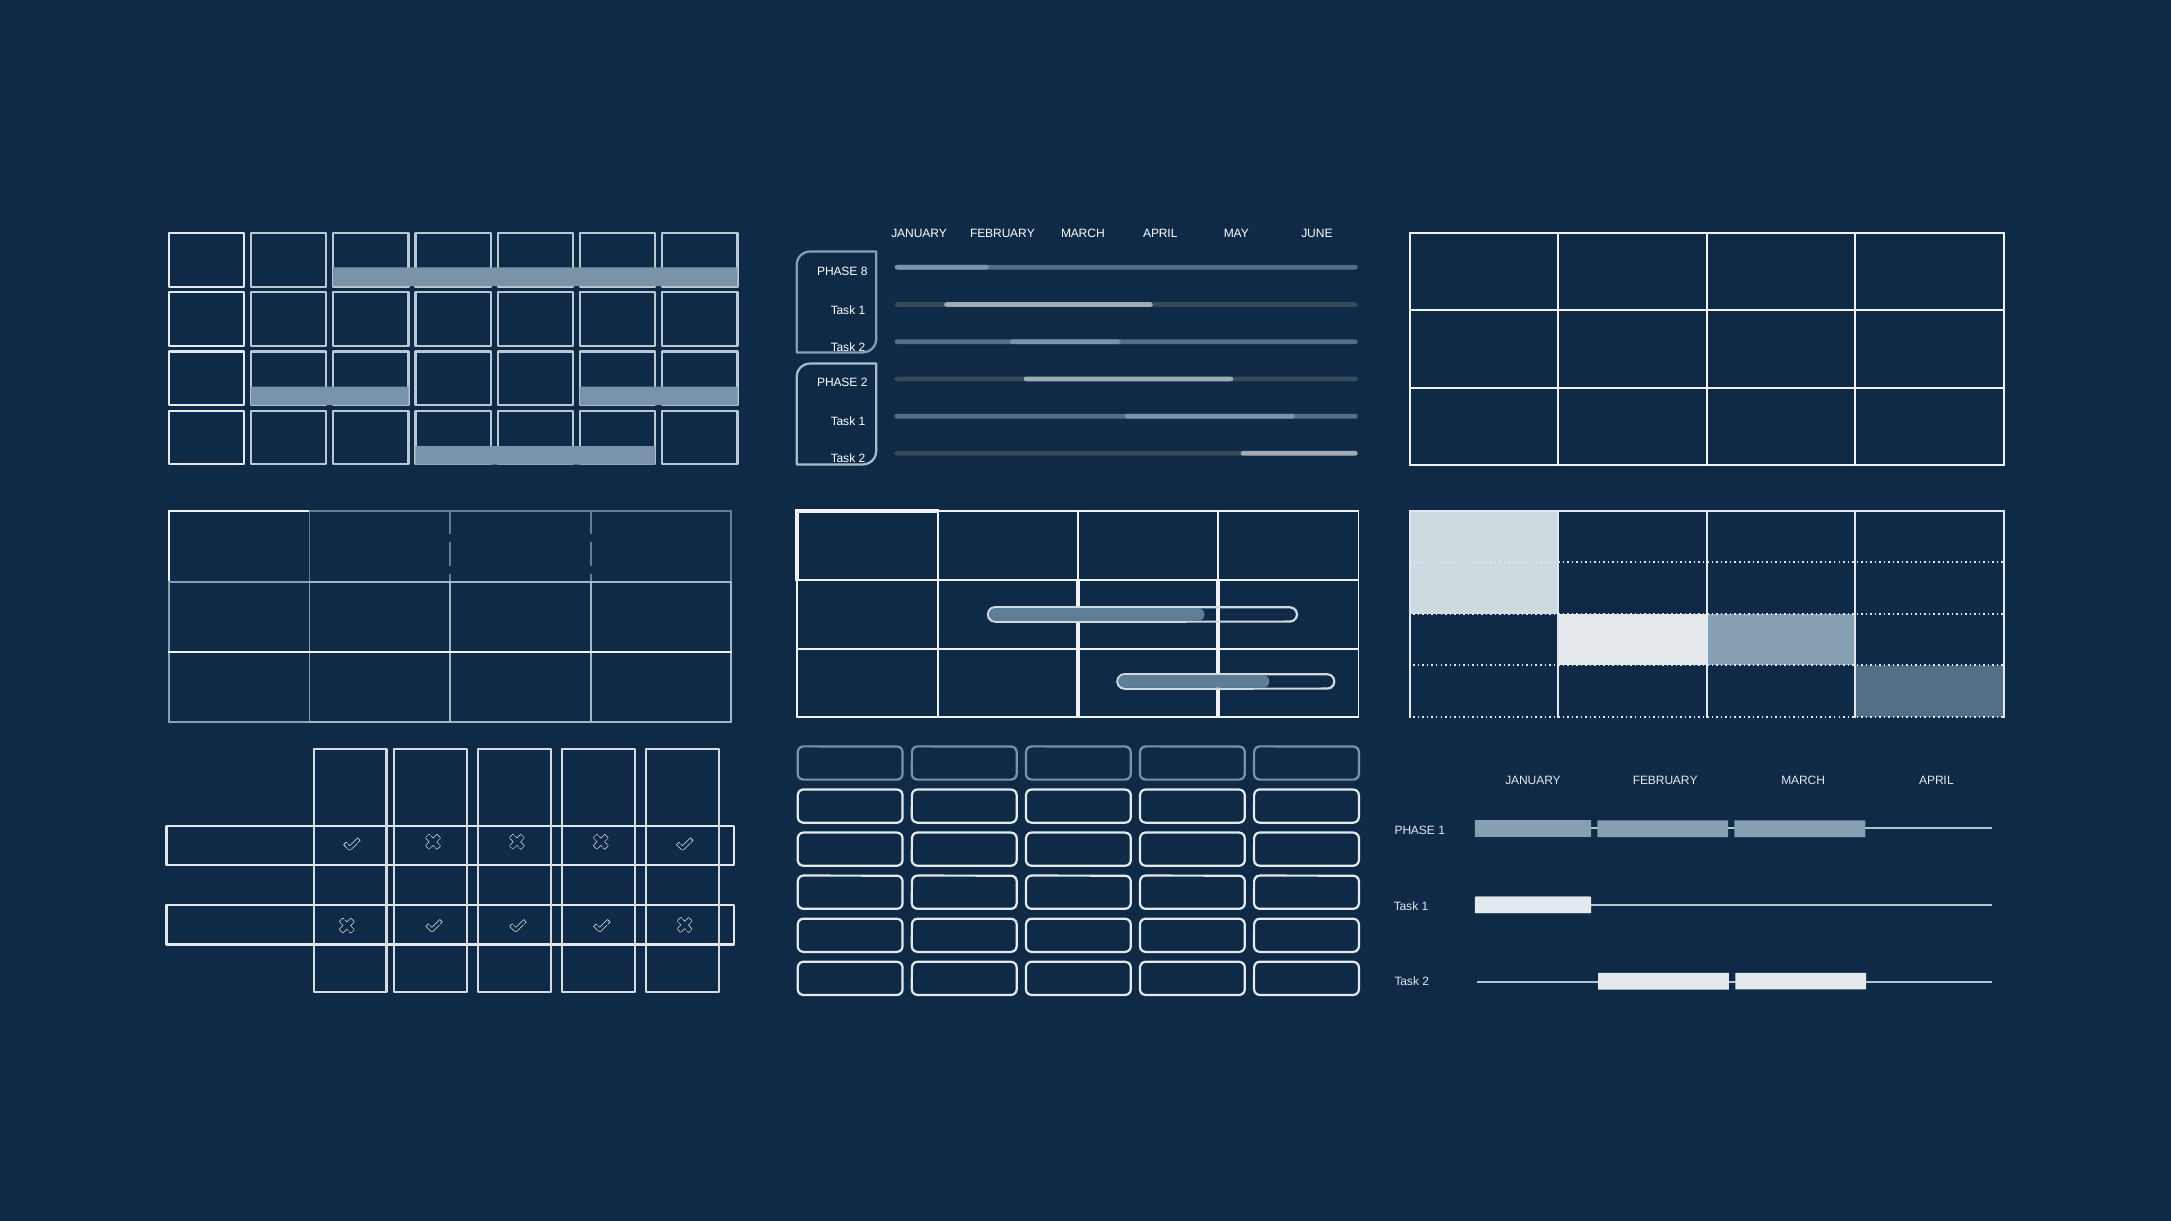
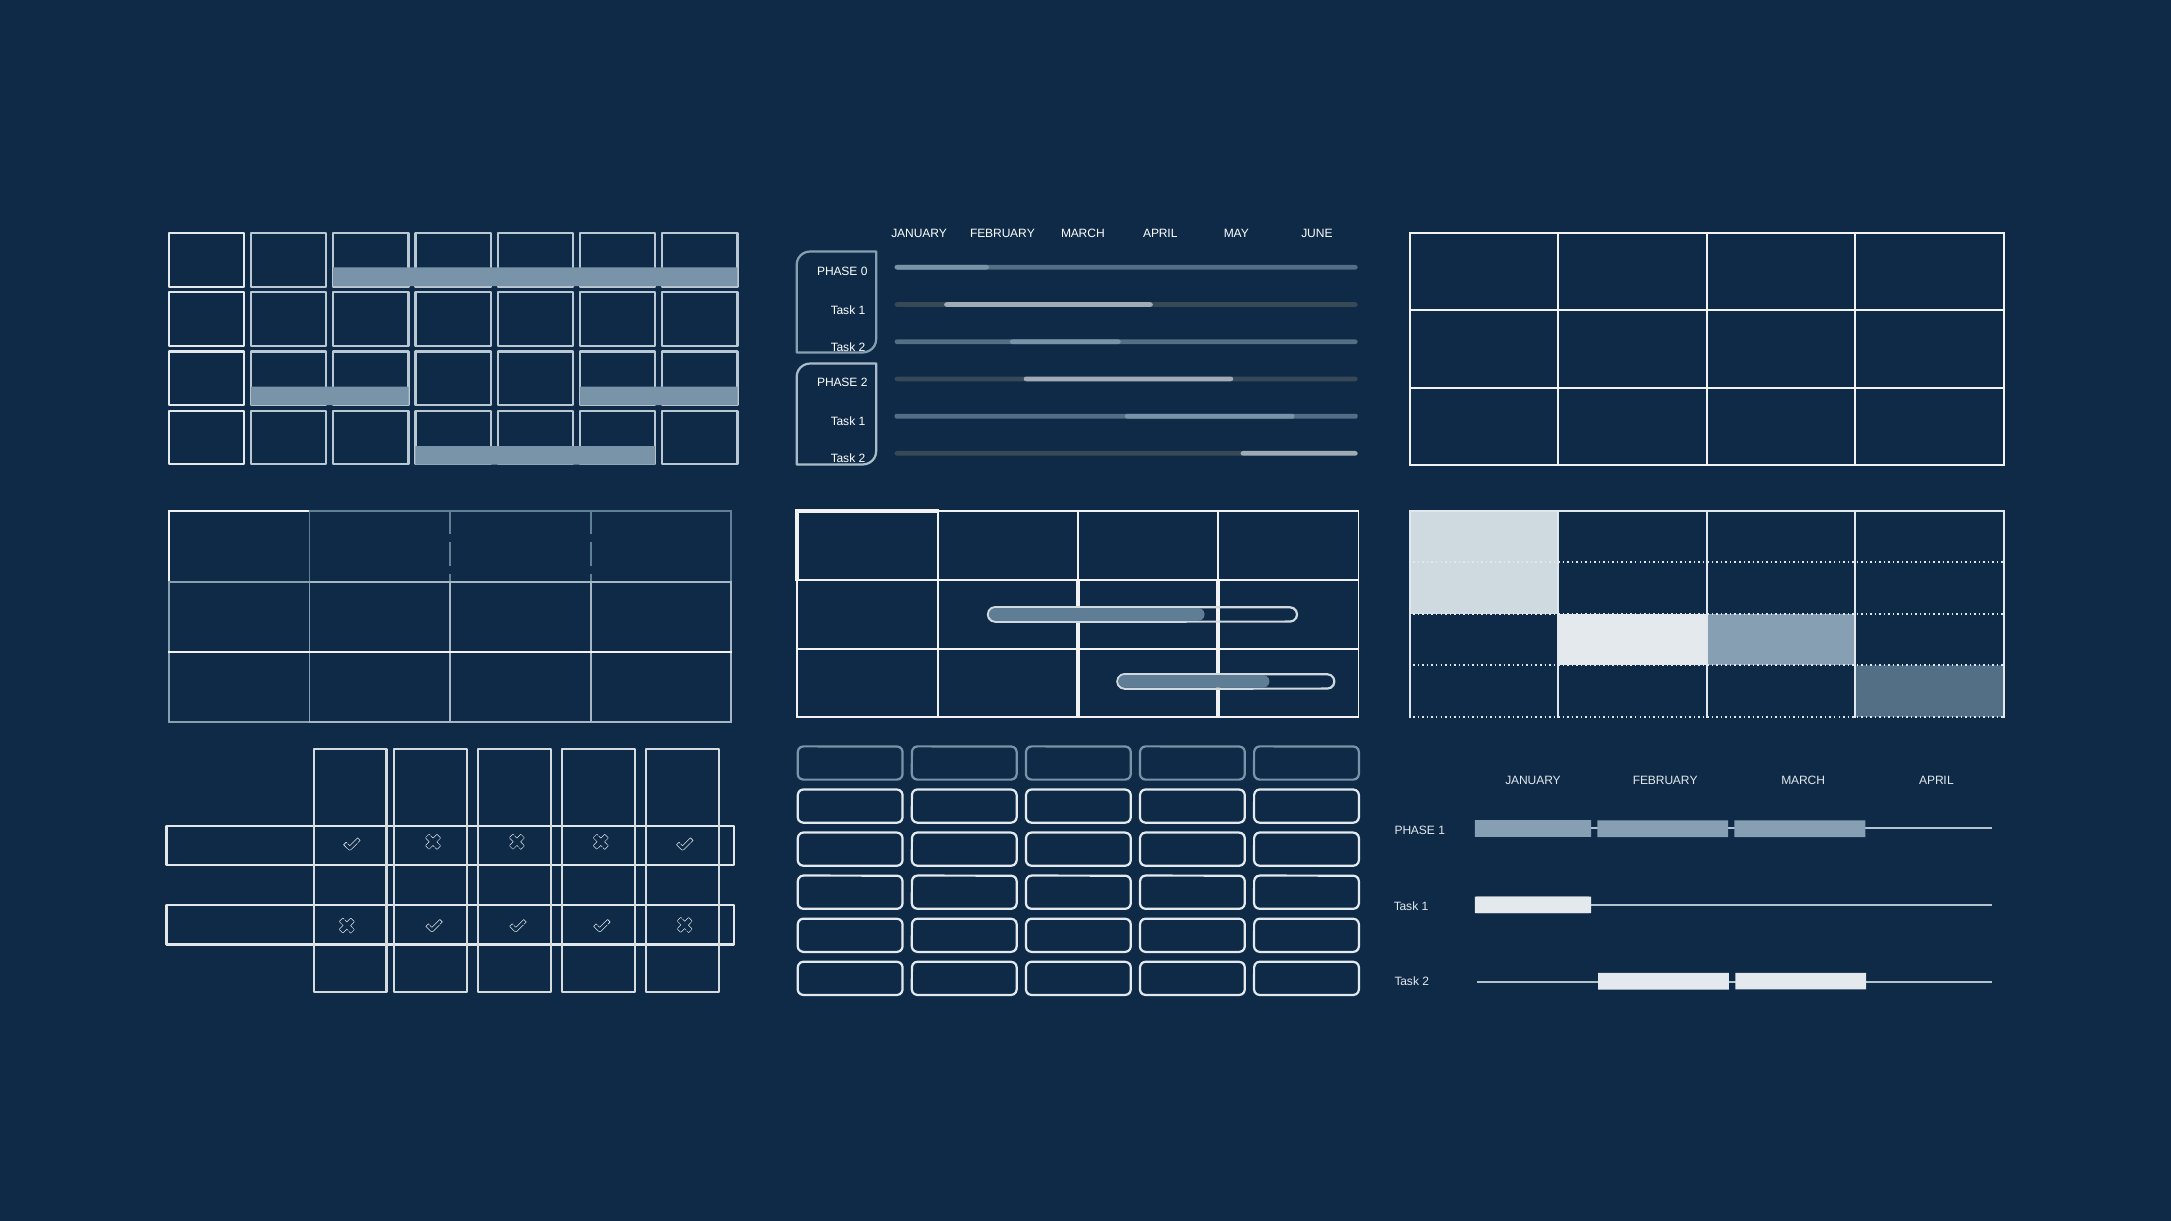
8: 8 -> 0 (864, 272)
